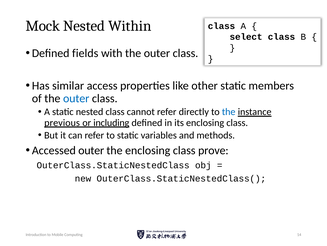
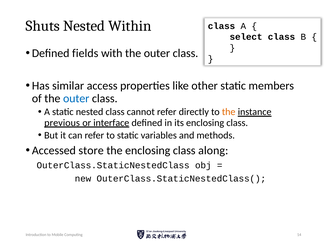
Mock: Mock -> Shuts (43, 26)
the colour: blue -> orange (229, 112)
including: including -> interface (111, 122)
Accessed outer: outer -> store (91, 150)
prove: prove -> along (213, 150)
